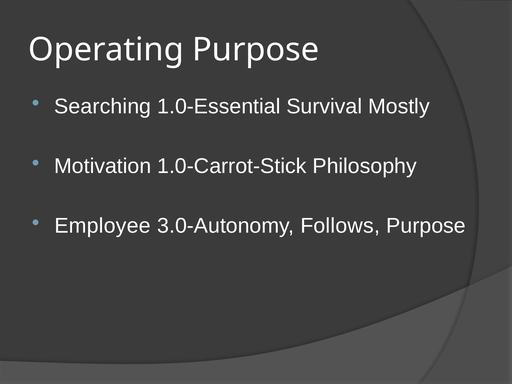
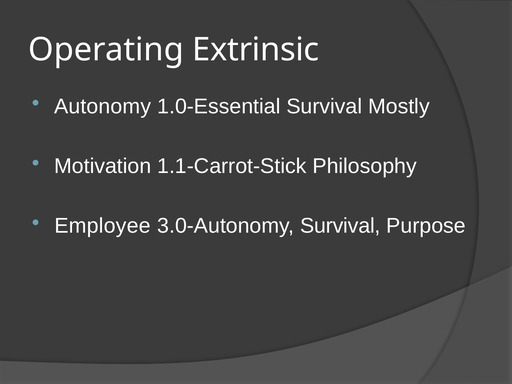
Operating Purpose: Purpose -> Extrinsic (256, 50)
Searching: Searching -> Autonomy (103, 106)
1.0-Carrot-Stick: 1.0-Carrot-Stick -> 1.1-Carrot-Stick (232, 166)
3.0-Autonomy Follows: Follows -> Survival (340, 226)
